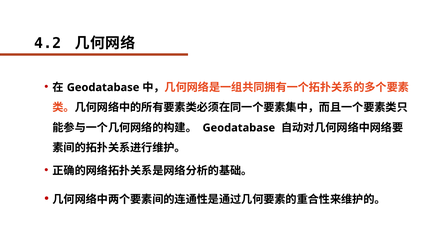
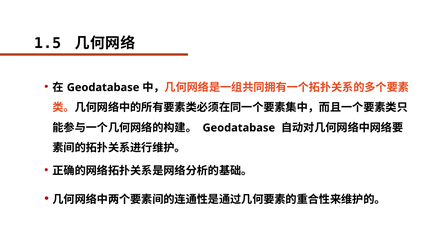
4.2: 4.2 -> 1.5 (48, 43)
